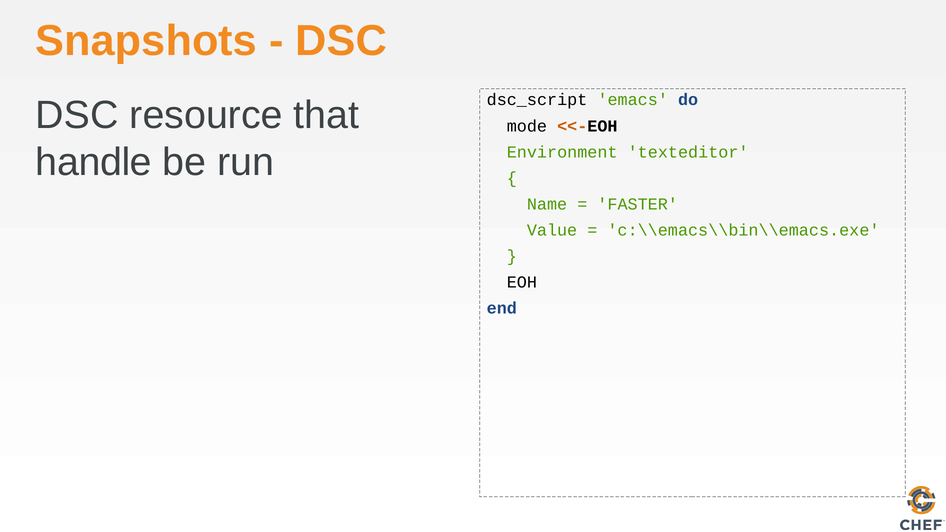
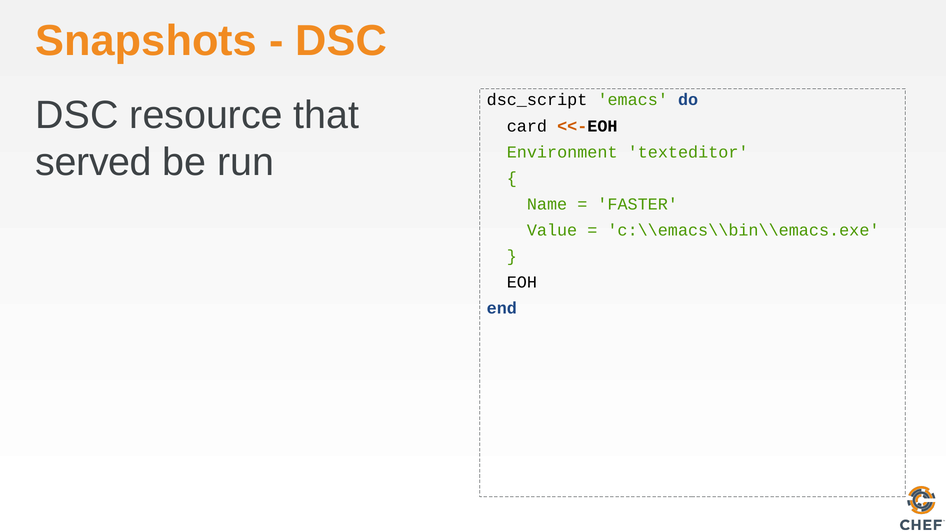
mode: mode -> card (527, 126)
handle: handle -> served (94, 162)
